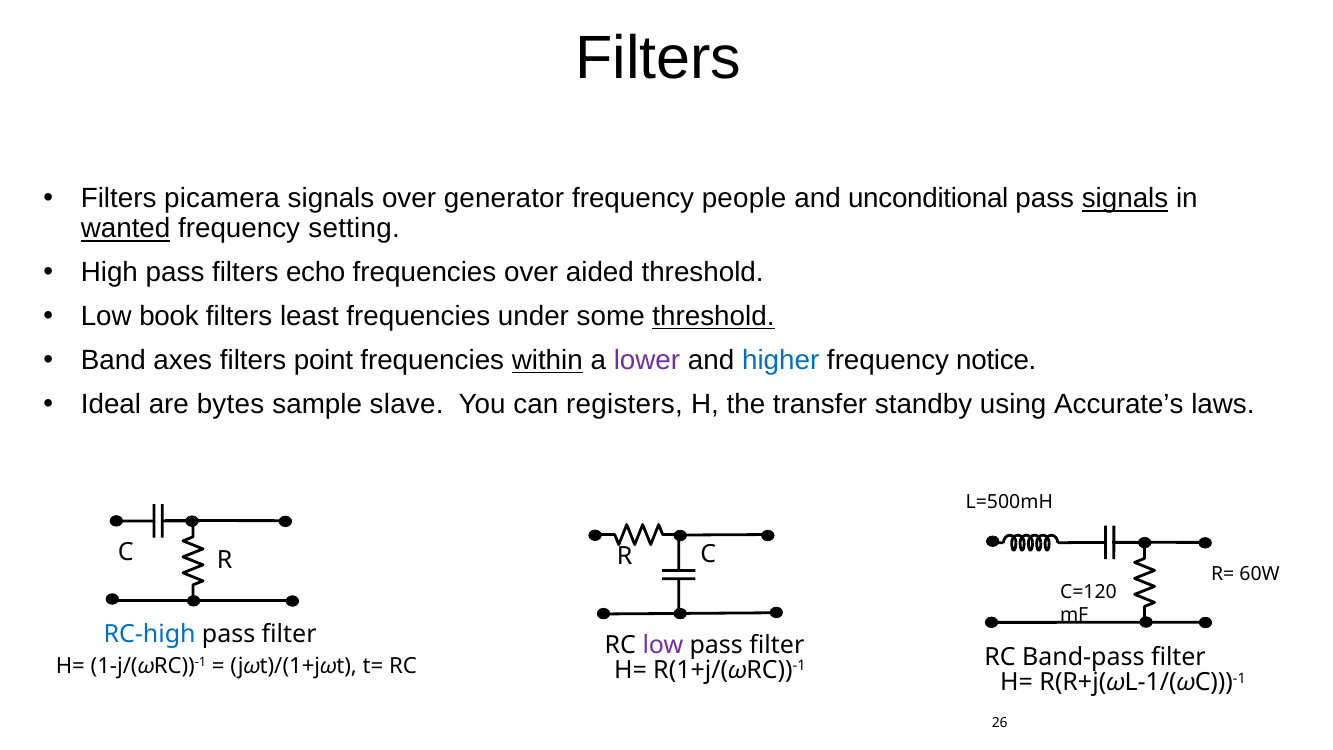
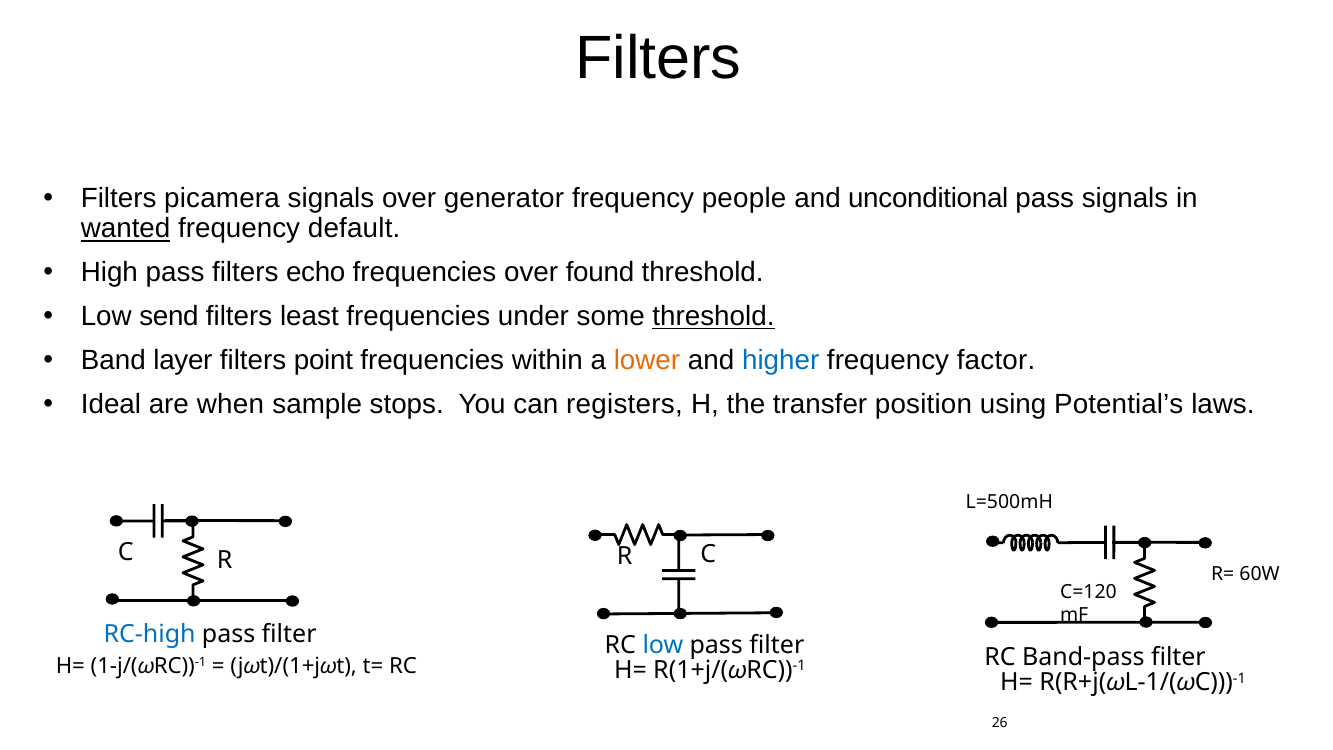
signals underline: present -> none (1125, 199)
setting: setting -> default (354, 229)
aided: aided -> found (600, 273)
book: book -> send (169, 316)
axes: axes -> layer (183, 360)
within underline: present -> none (547, 360)
lower colour: purple -> orange (647, 360)
notice: notice -> factor (996, 360)
bytes: bytes -> when (231, 404)
slave: slave -> stops (407, 404)
standby: standby -> position (924, 404)
Accurate’s: Accurate’s -> Potential’s (1119, 404)
low colour: purple -> blue (663, 645)
